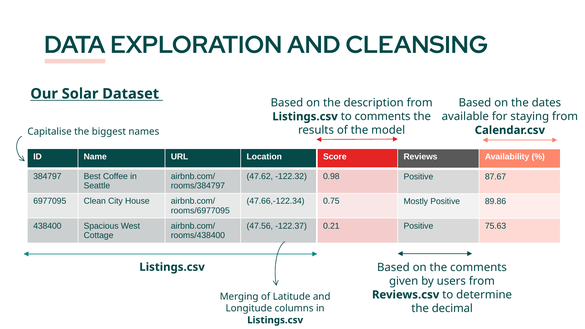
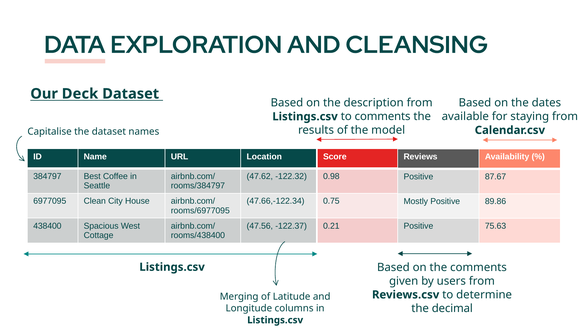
Solar: Solar -> Deck (80, 94)
the biggest: biggest -> dataset (109, 132)
